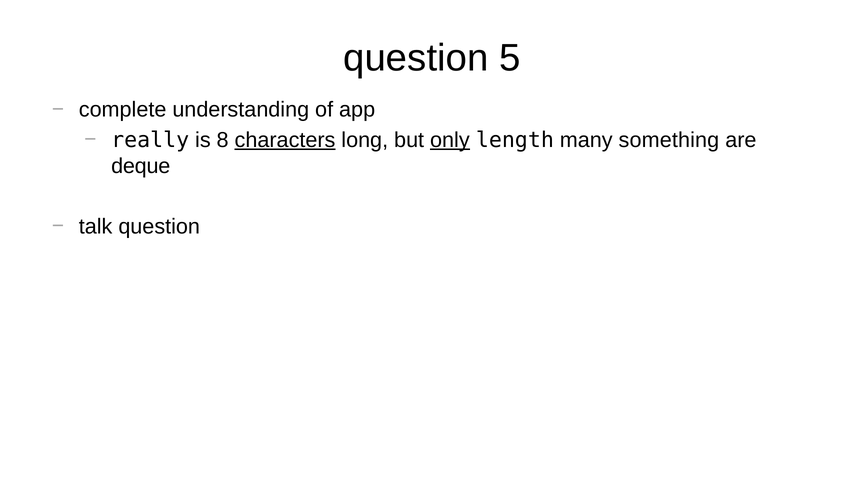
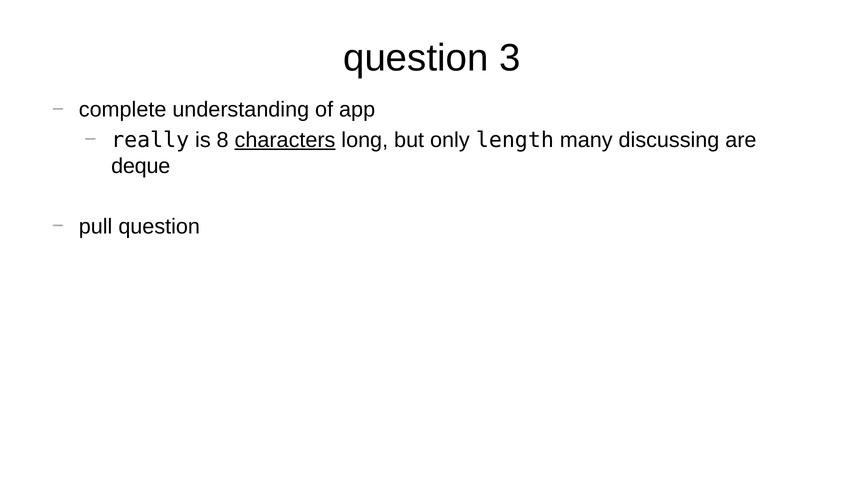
5: 5 -> 3 (510, 58)
only underline: present -> none (450, 140)
something: something -> discussing (669, 140)
talk: talk -> pull (96, 226)
